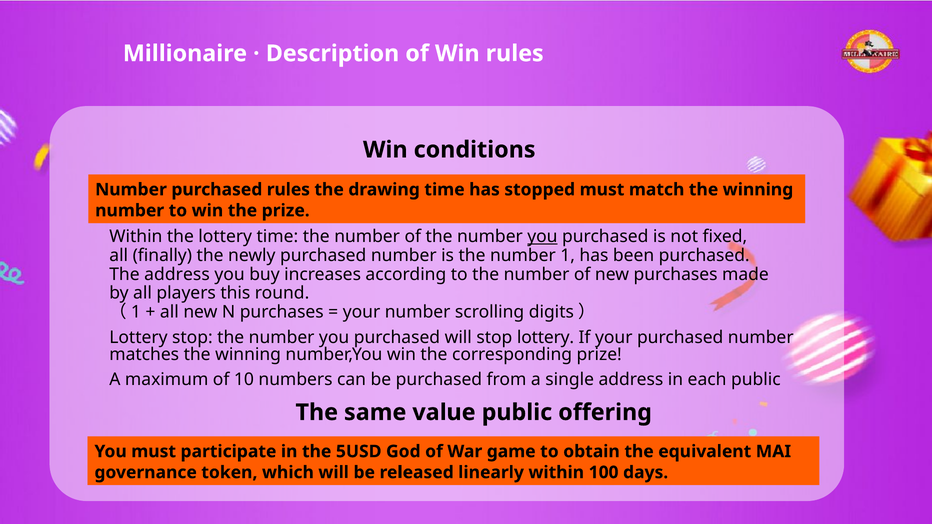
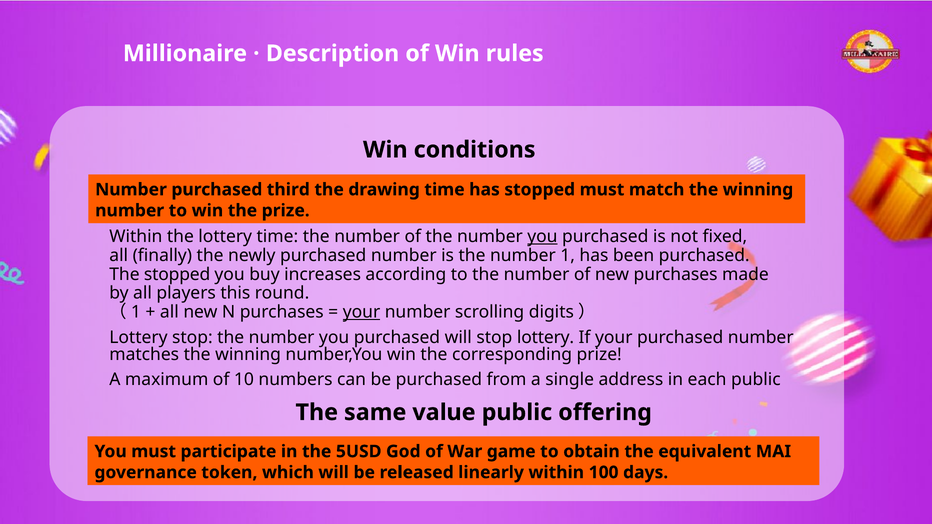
purchased rules: rules -> third (288, 190)
The address: address -> stopped (177, 274)
your underline: none -> present (362, 312)
